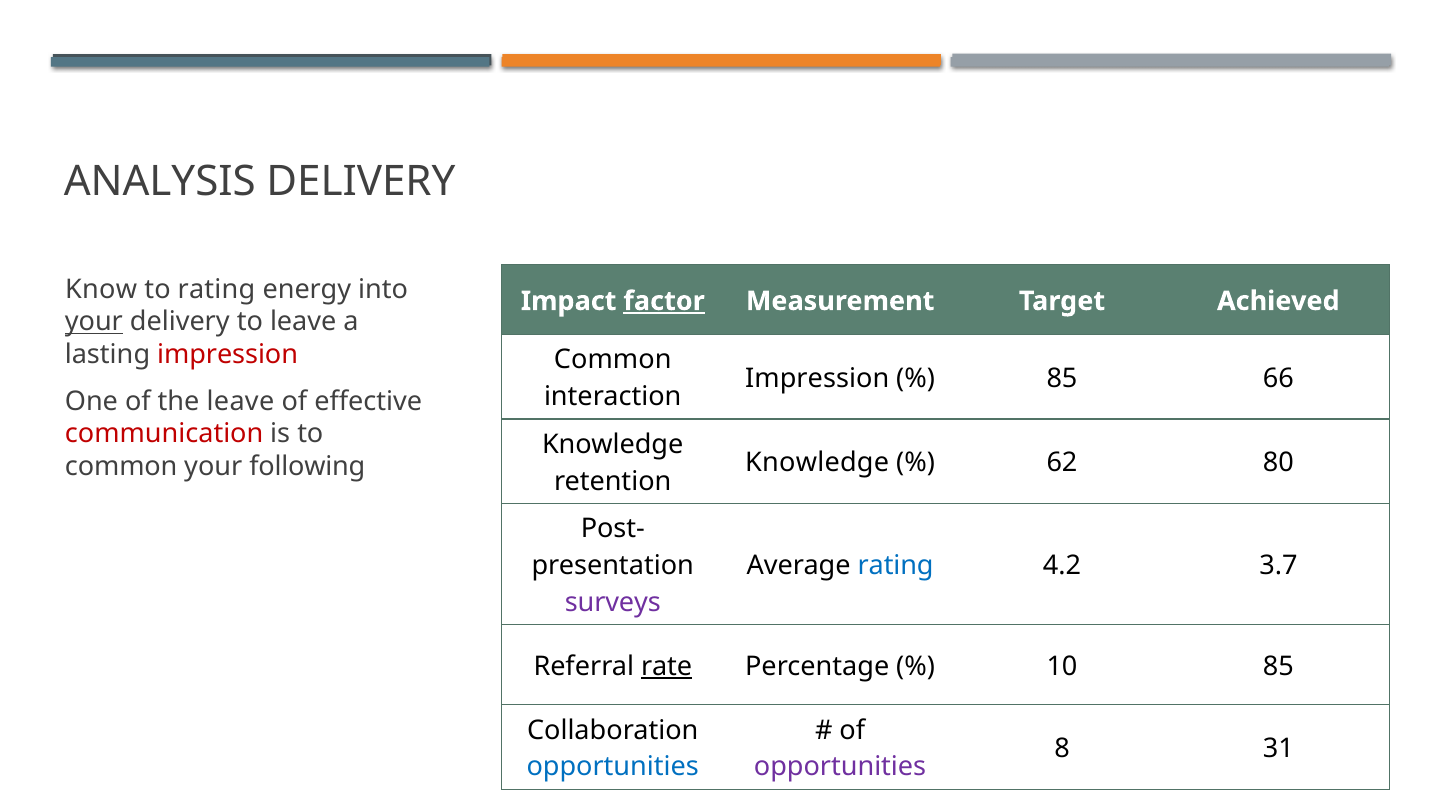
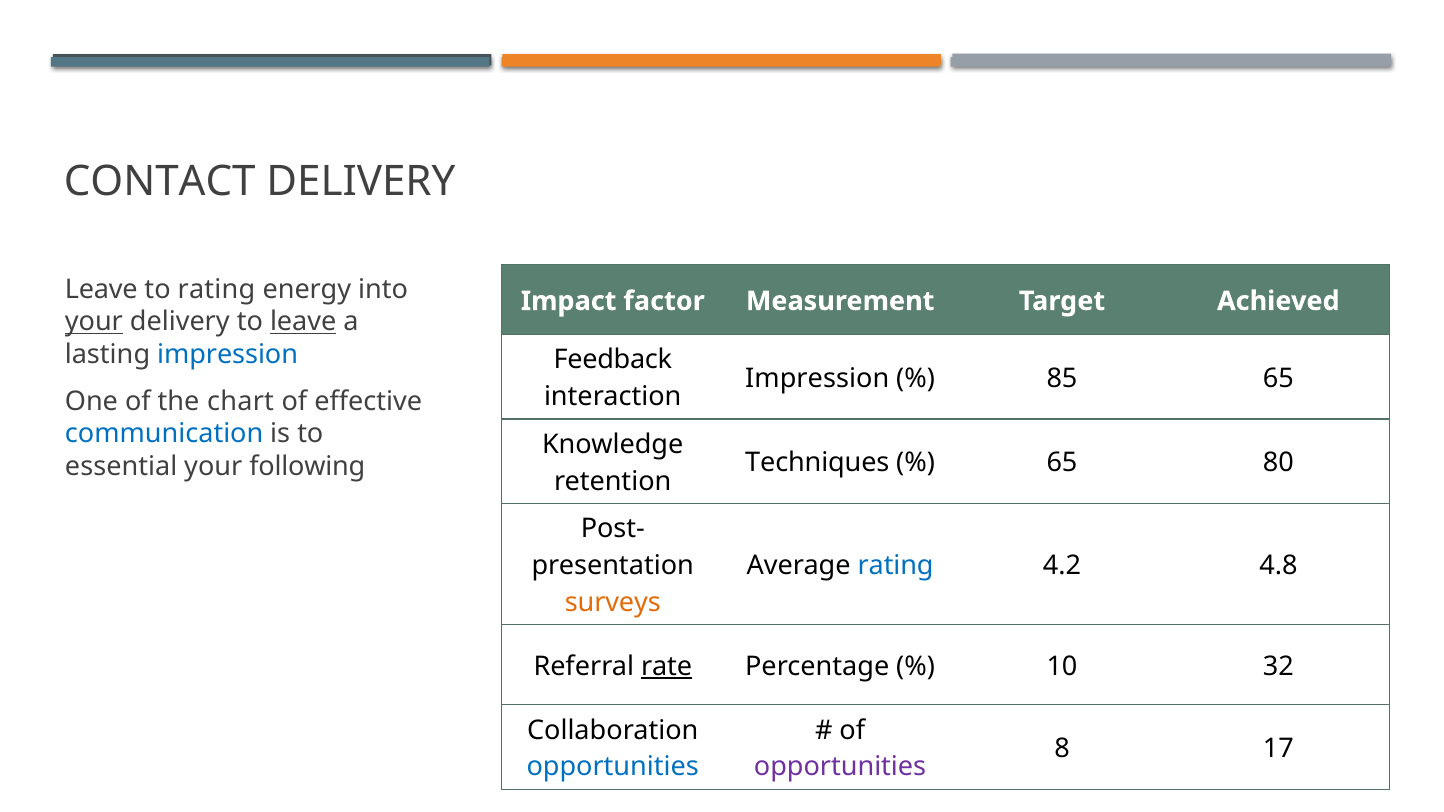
ANALYSIS: ANALYSIS -> CONTACT (160, 182)
Know: Know -> Leave (101, 289)
factor underline: present -> none (664, 301)
leave underline: none -> present (303, 322)
impression colour: red -> blue (228, 354)
Common: Common -> Feedback (613, 360)
85 66: 66 -> 65 (1278, 378)
the leave: leave -> chart (241, 401)
communication colour: red -> blue (164, 434)
Knowledge: Knowledge -> Techniques (817, 463)
62: 62 -> 65 (1062, 463)
common: common -> essential (121, 466)
3.7: 3.7 -> 4.8 (1278, 566)
surveys colour: purple -> orange (613, 603)
10 85: 85 -> 32 (1278, 667)
31: 31 -> 17 (1278, 749)
